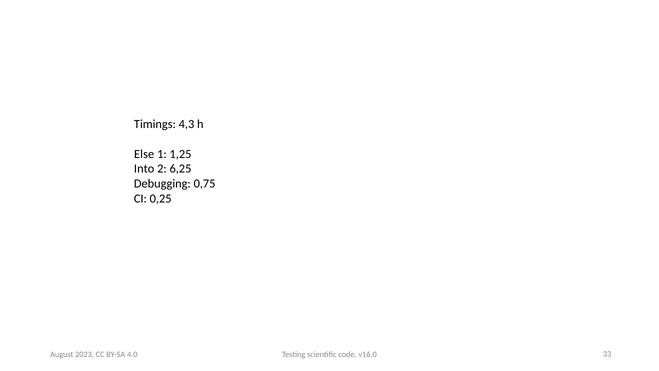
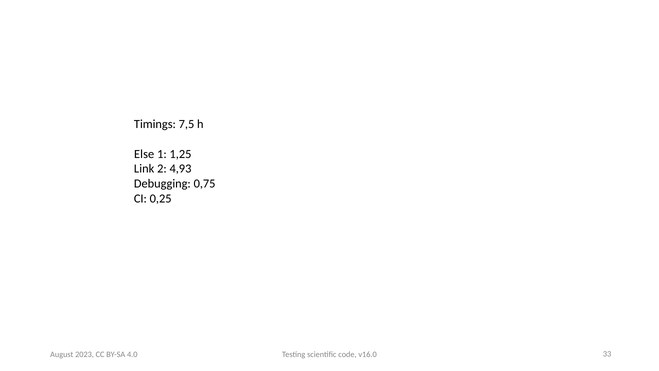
4,3: 4,3 -> 7,5 (186, 124)
Into: Into -> Link (144, 169)
6,25: 6,25 -> 4,93 (180, 169)
